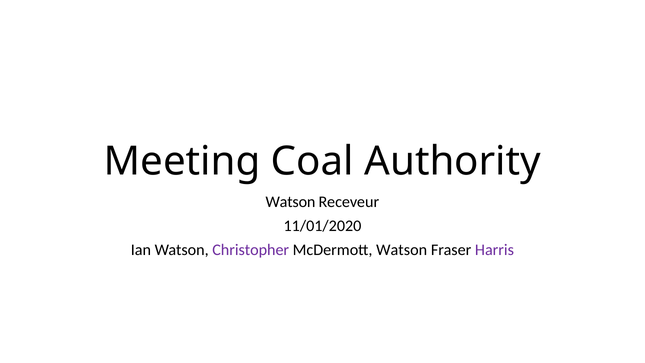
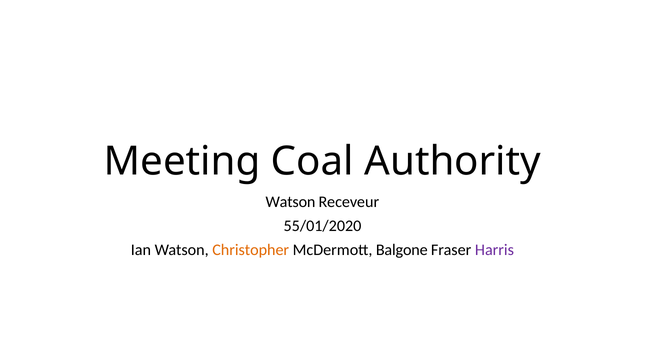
11/01/2020: 11/01/2020 -> 55/01/2020 (322, 226)
Christopher colour: purple -> orange (251, 250)
McDermott Watson: Watson -> Balgone (402, 250)
